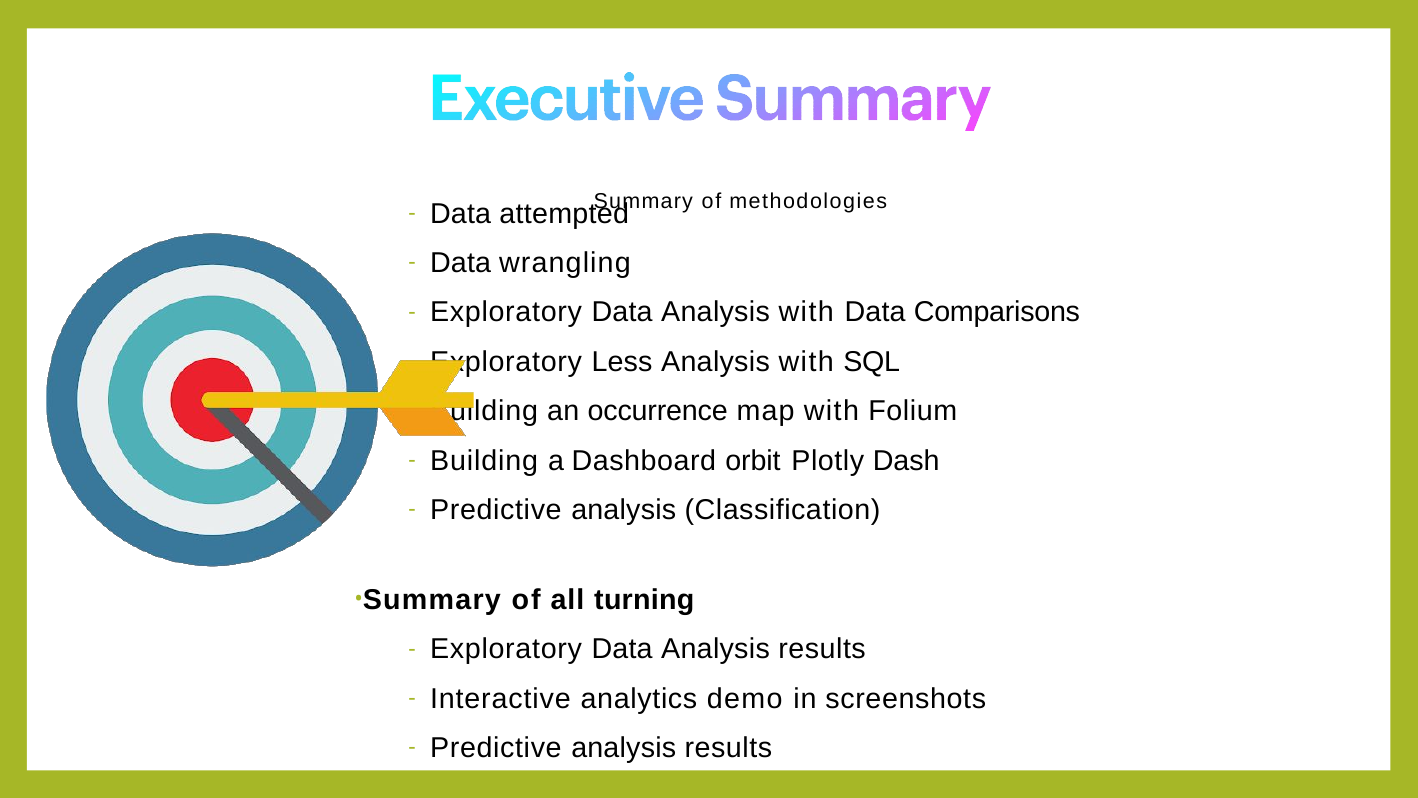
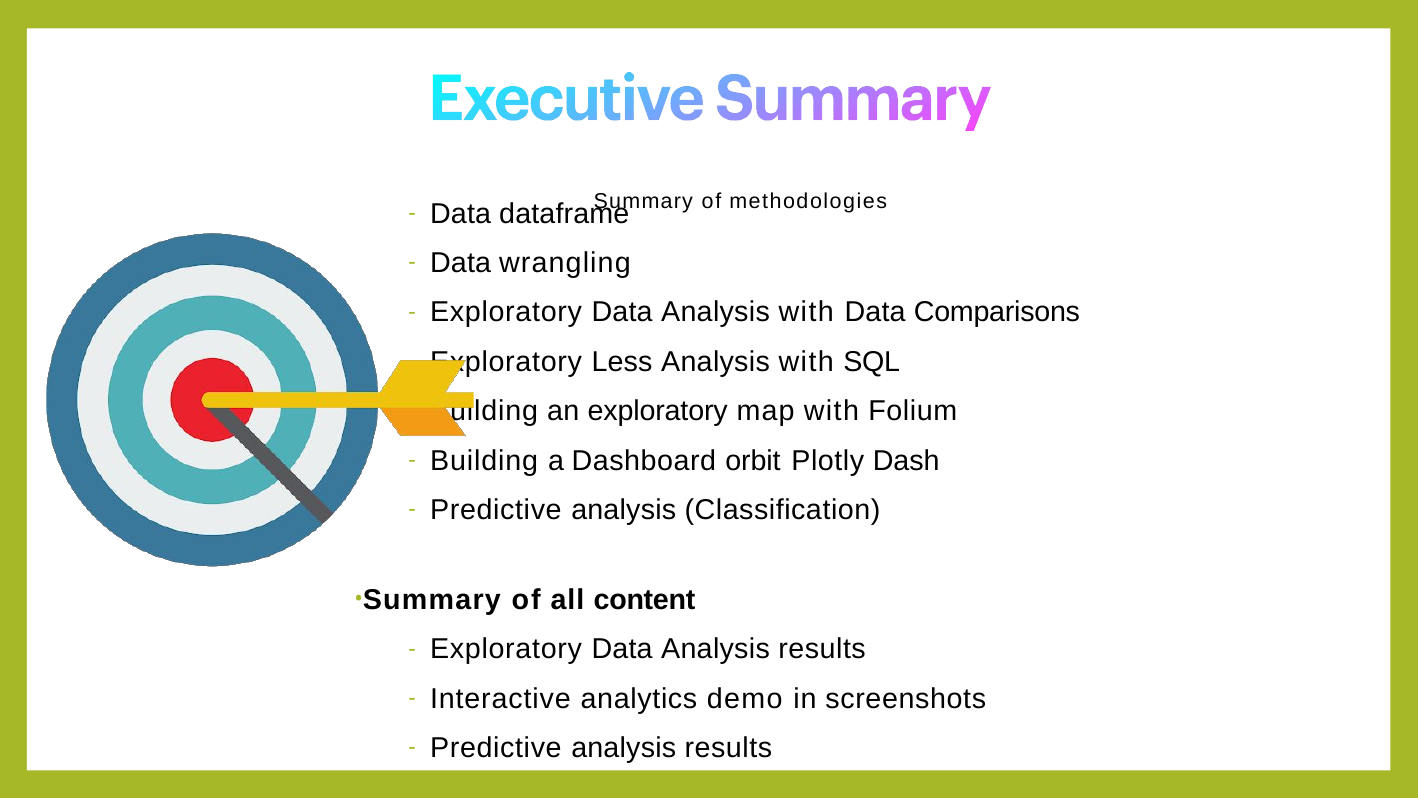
attempted: attempted -> dataframe (564, 214)
an occurrence: occurrence -> exploratory (658, 411)
turning: turning -> content (645, 600)
